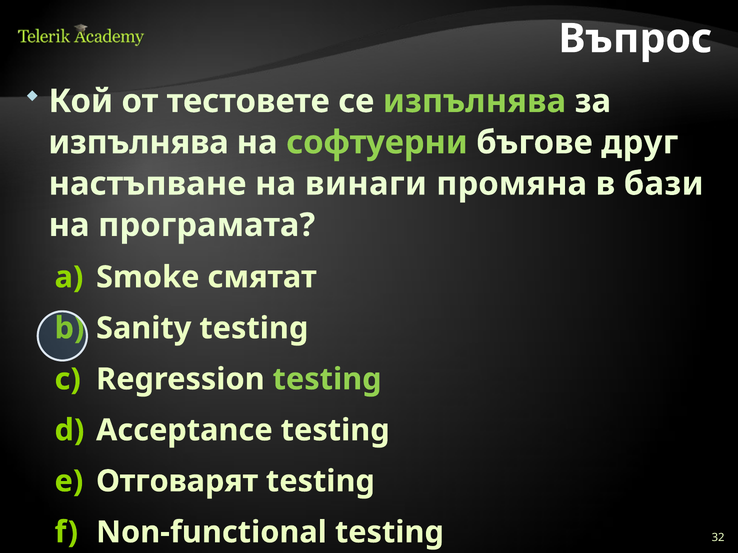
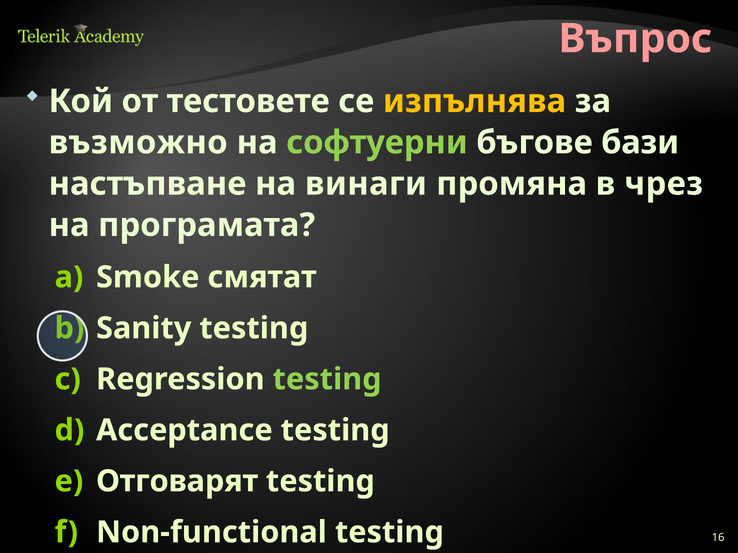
Въпрос colour: white -> pink (635, 39)
изпълнява colour: light green -> yellow (474, 101)
изпълнява: изпълнява -> възможно (138, 143)
друг: друг -> бази (640, 143)
бази: бази -> чрез (664, 184)
32: 32 -> 16 (718, 538)
